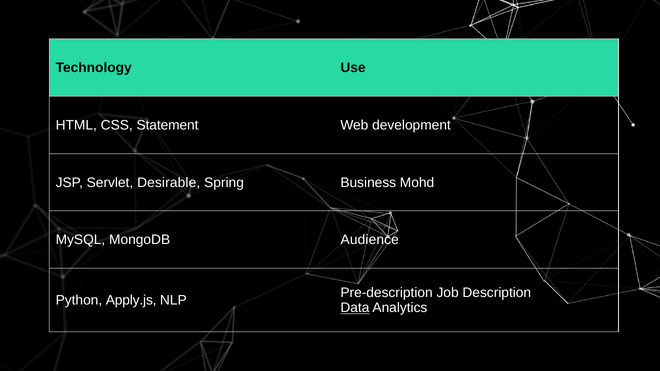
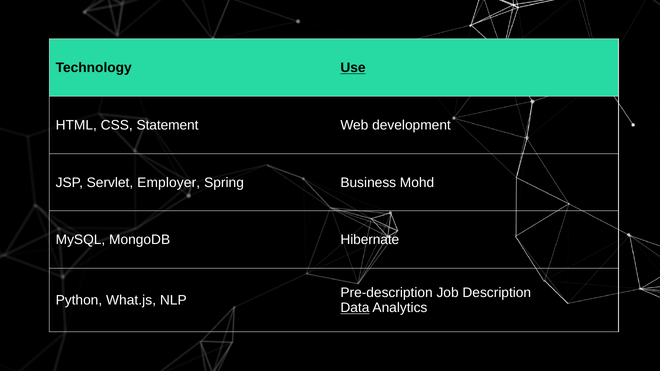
Use underline: none -> present (353, 68)
Desirable: Desirable -> Employer (169, 183)
Audience: Audience -> Hibernate (370, 240)
Apply.js: Apply.js -> What.js (131, 300)
